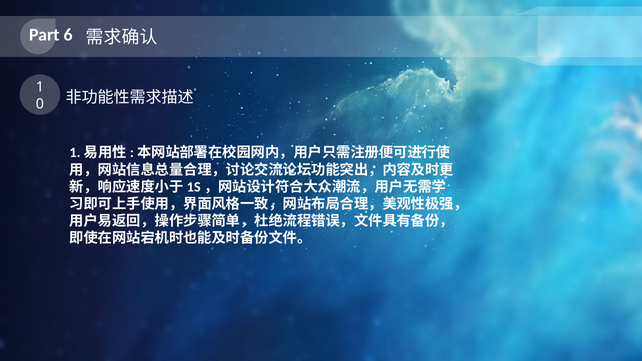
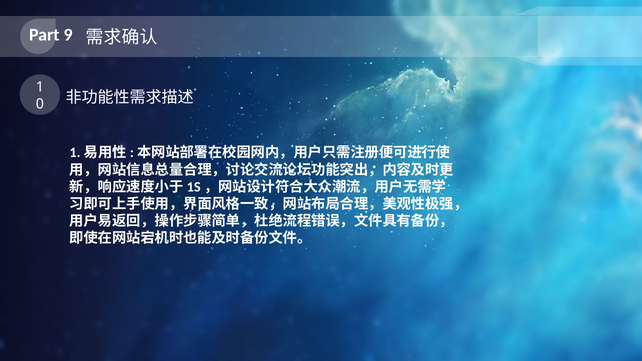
6: 6 -> 9 (68, 35)
